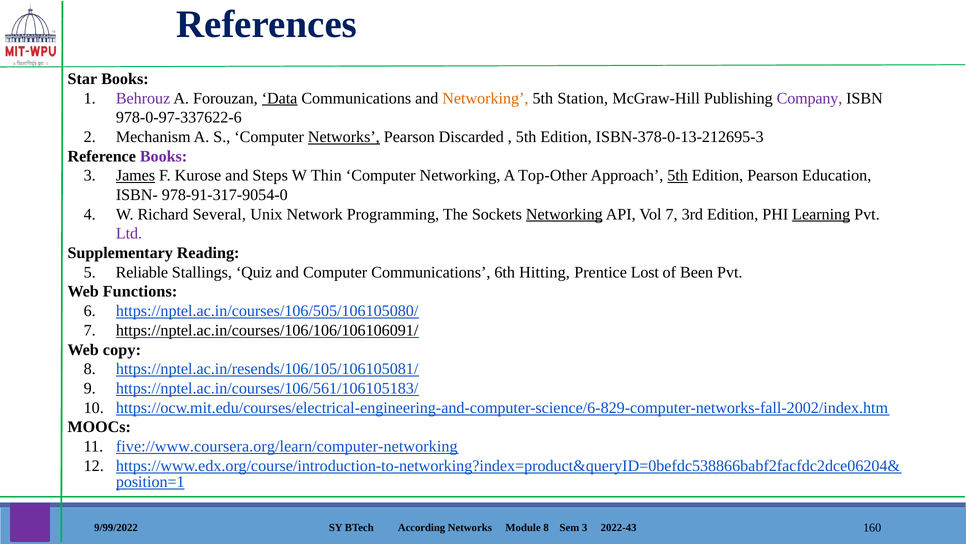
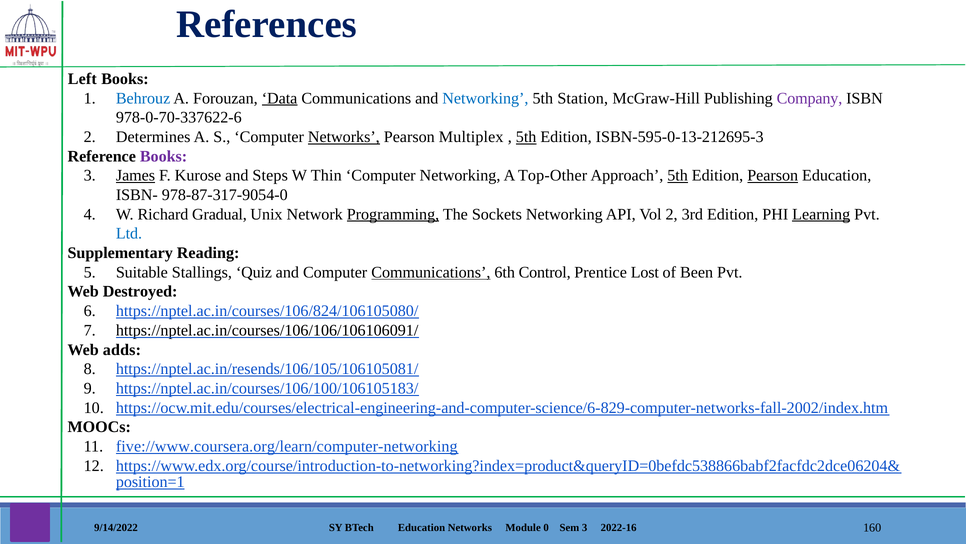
Star: Star -> Left (82, 79)
Behrouz colour: purple -> blue (143, 98)
Networking colour: orange -> blue (485, 98)
978-0-97-337622-6: 978-0-97-337622-6 -> 978-0-70-337622-6 (179, 117)
Mechanism: Mechanism -> Determines (153, 137)
Discarded: Discarded -> Multiplex (471, 137)
5th underline: none -> present (526, 137)
ISBN-378-0-13-212695-3: ISBN-378-0-13-212695-3 -> ISBN-595-0-13-212695-3 (680, 137)
Pearson underline: none -> present (773, 175)
978-91-317-9054-0: 978-91-317-9054-0 -> 978-87-317-9054-0 (225, 195)
Several: Several -> Gradual (219, 214)
Programming underline: none -> present (393, 214)
Networking underline: present -> none (564, 214)
Vol 7: 7 -> 2 (672, 214)
Ltd colour: purple -> blue (129, 233)
Reliable: Reliable -> Suitable (142, 272)
Communications underline: none -> present (431, 272)
Hitting: Hitting -> Control (545, 272)
Functions: Functions -> Destroyed (140, 291)
https://nptel.ac.in/courses/106/505/106105080/: https://nptel.ac.in/courses/106/505/106105080/ -> https://nptel.ac.in/courses/106/824/106105080/ (267, 311)
copy: copy -> adds (122, 349)
https://nptel.ac.in/courses/106/561/106105183/: https://nptel.ac.in/courses/106/561/106105183/ -> https://nptel.ac.in/courses/106/100/106105183/ (267, 388)
9/99/2022: 9/99/2022 -> 9/14/2022 (116, 527)
BTech According: According -> Education (422, 527)
Module 8: 8 -> 0 (546, 527)
2022-43: 2022-43 -> 2022-16 (619, 527)
